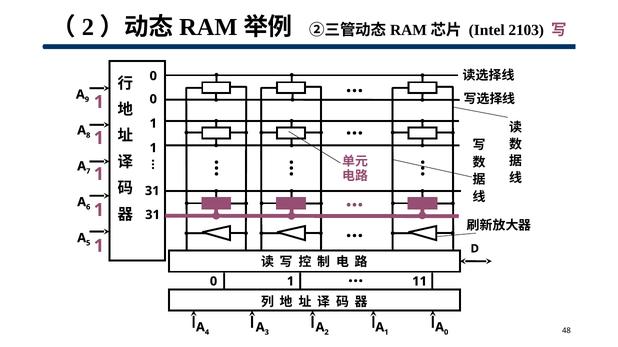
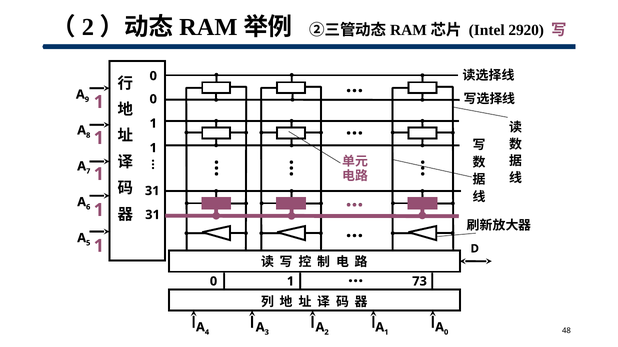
2103: 2103 -> 2920 (526, 30)
11: 11 -> 73 (420, 282)
